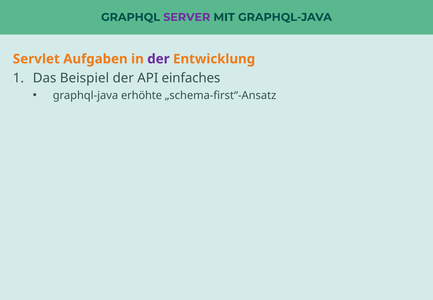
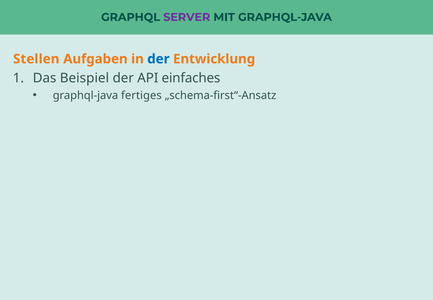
Servlet: Servlet -> Stellen (36, 59)
der colour: purple -> blue (158, 59)
erhöhte: erhöhte -> fertiges (141, 95)
